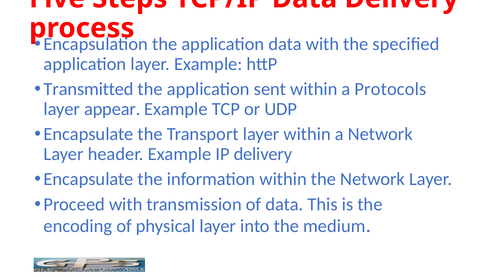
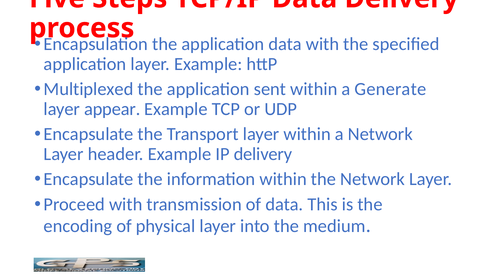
Transmitted: Transmitted -> Multiplexed (89, 89)
Protocols: Protocols -> Generate (390, 89)
